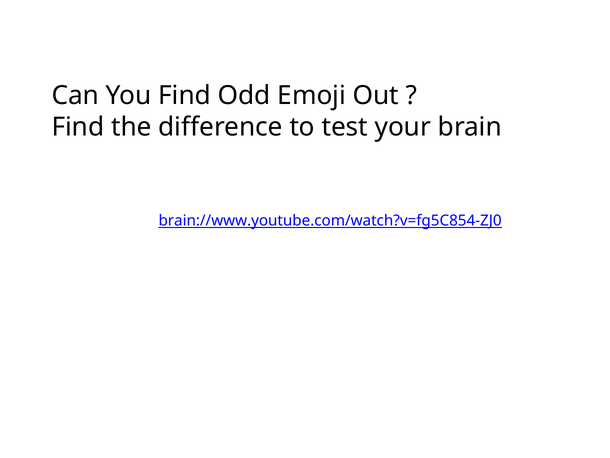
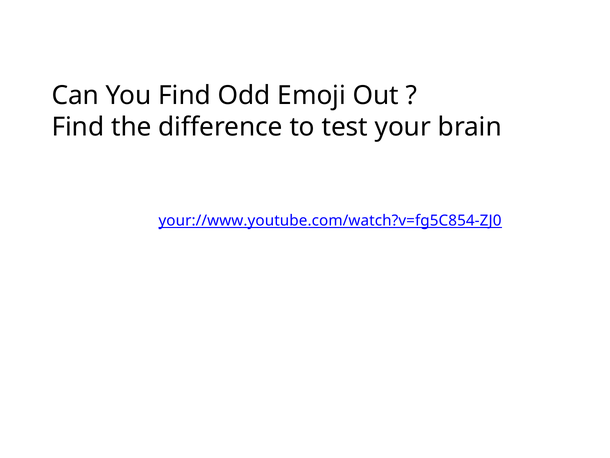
brain://www.youtube.com/watch?v=fg5C854-ZJ0: brain://www.youtube.com/watch?v=fg5C854-ZJ0 -> your://www.youtube.com/watch?v=fg5C854-ZJ0 (330, 220)
